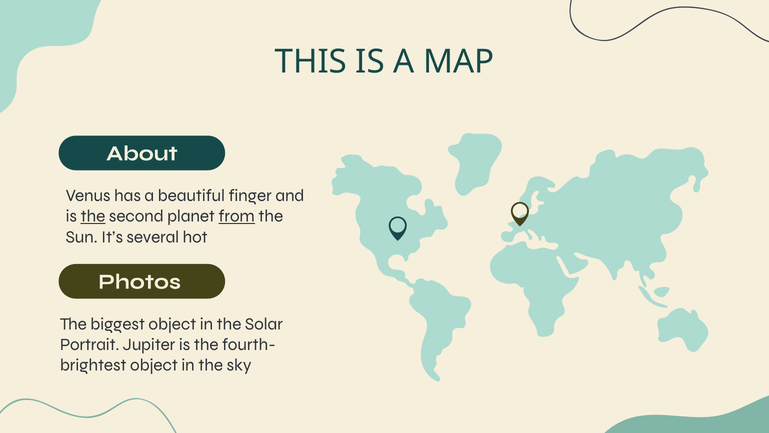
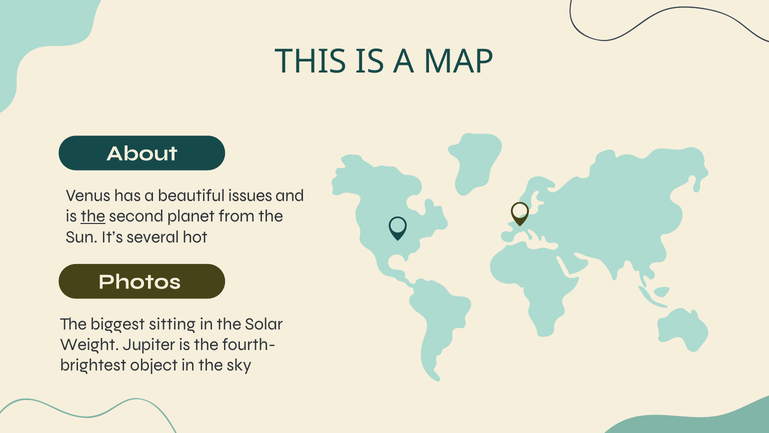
finger: finger -> issues (250, 196)
from underline: present -> none (237, 216)
biggest object: object -> sitting (172, 324)
Portrait: Portrait -> Weight (90, 344)
